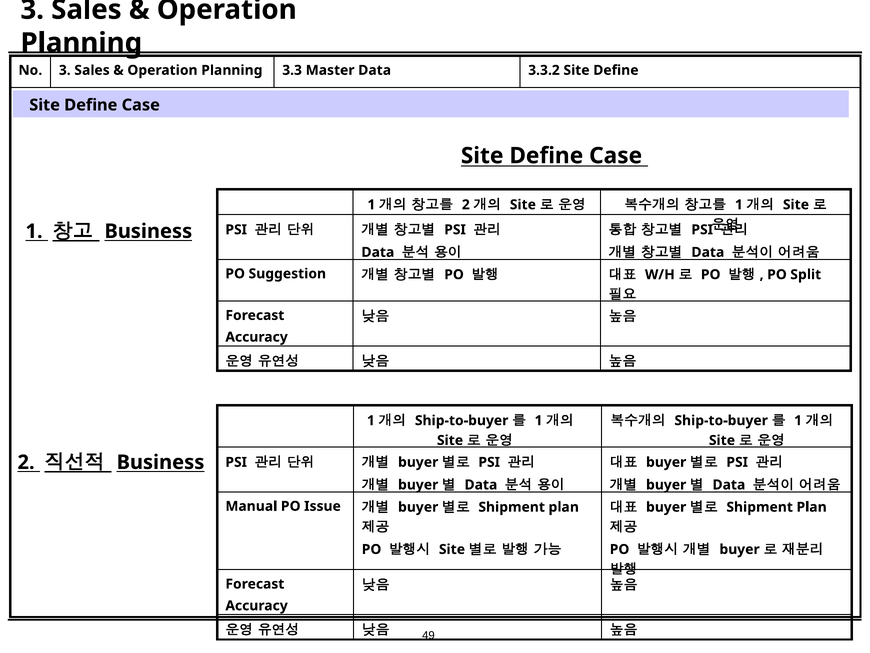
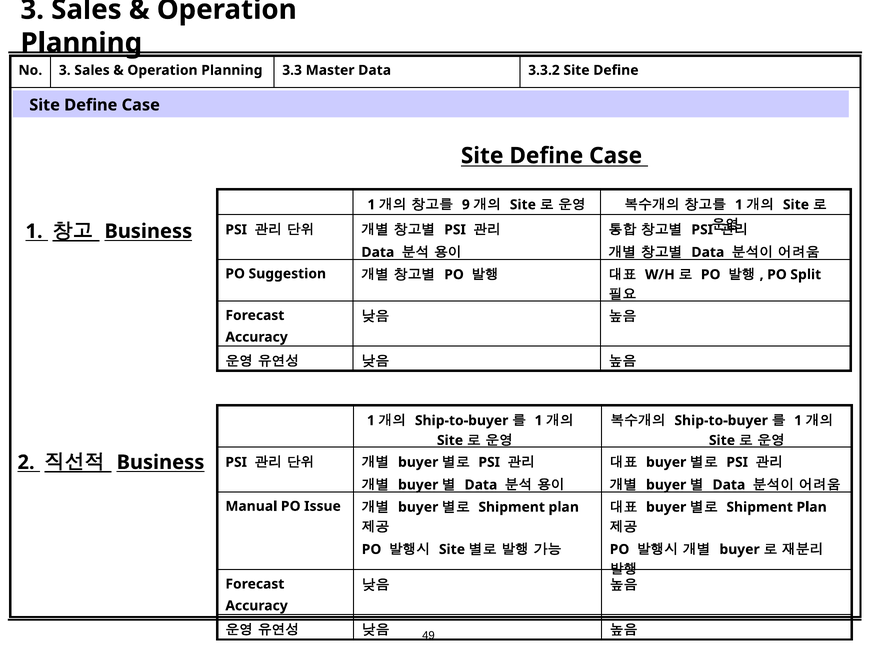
2: 2 -> 9 (466, 205)
